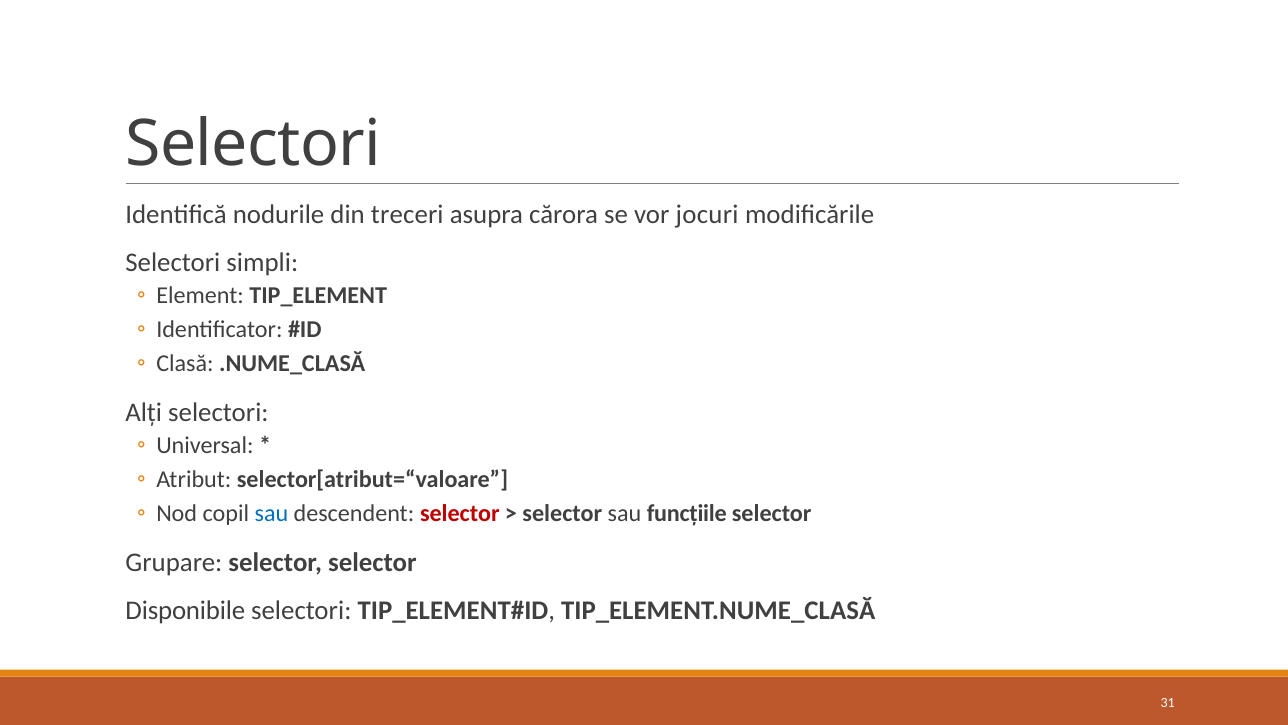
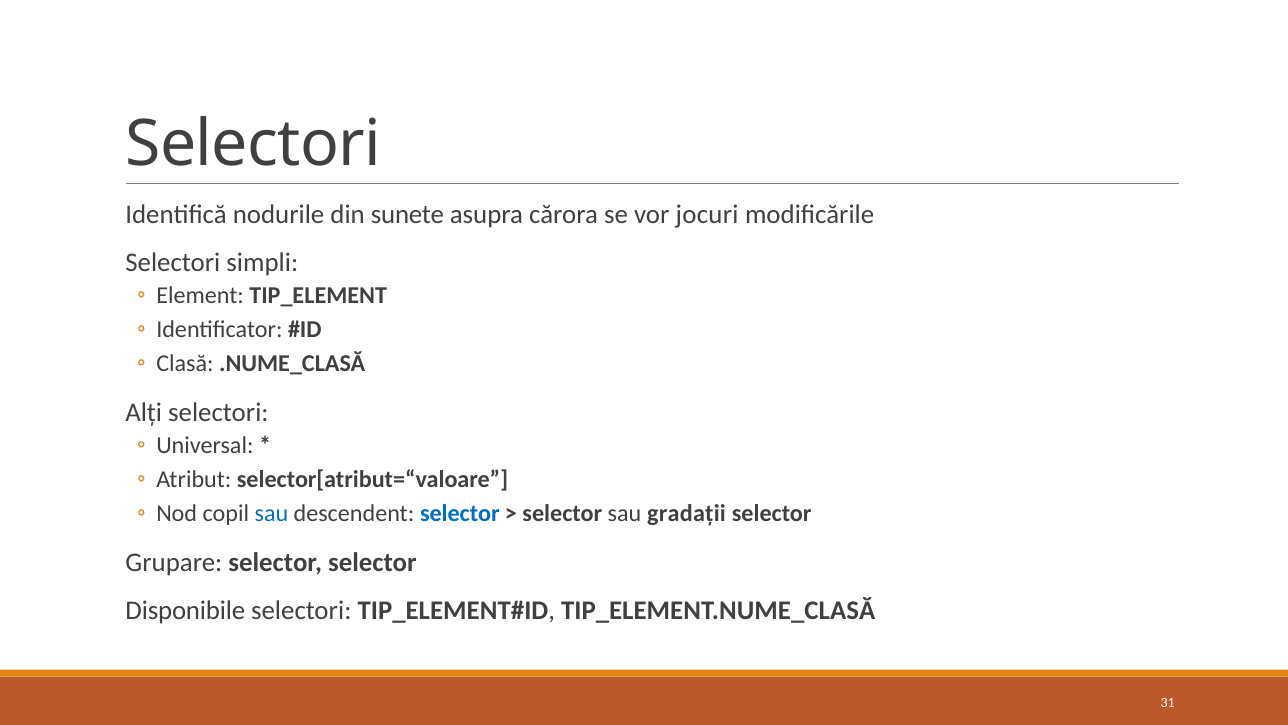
treceri: treceri -> sunete (407, 214)
selector colour: red -> blue (460, 513)
funcțiile: funcțiile -> gradații (687, 513)
